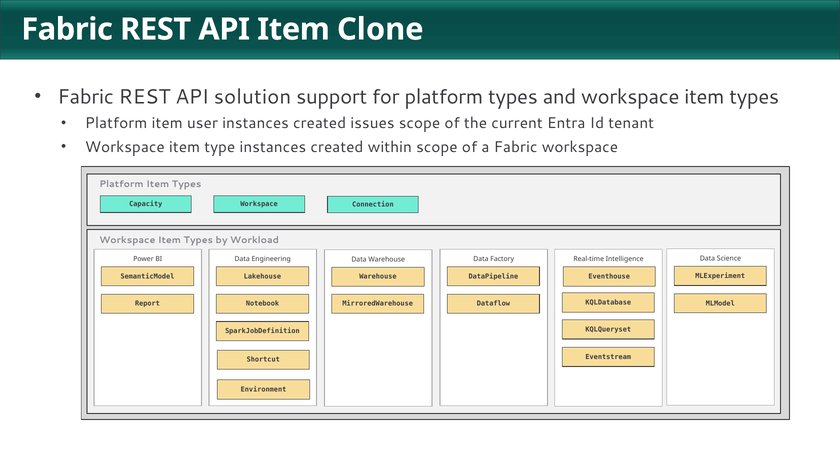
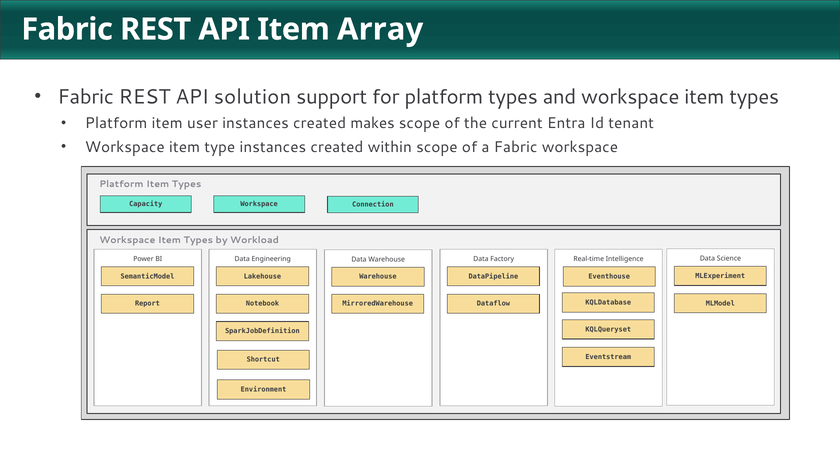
Clone: Clone -> Array (380, 29)
issues: issues -> makes (373, 123)
